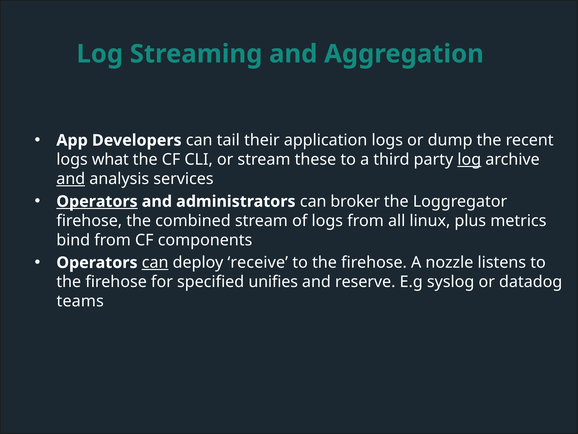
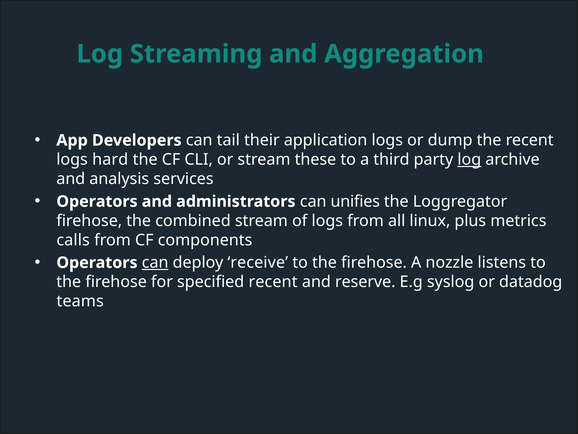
what: what -> hard (110, 159)
and underline: present -> none (71, 179)
Operators underline: present -> none (97, 201)
broker: broker -> unifies (355, 201)
bind: bind -> calls (73, 240)
specified unifies: unifies -> recent (273, 282)
